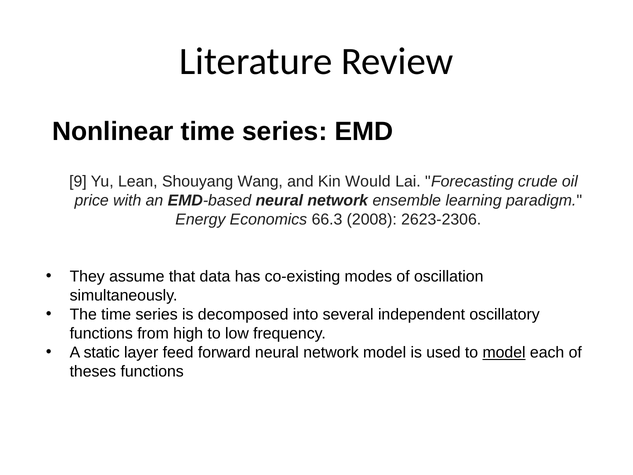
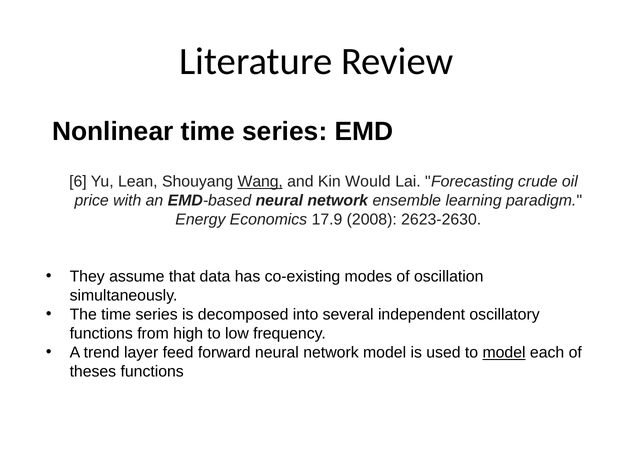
9: 9 -> 6 (78, 182)
Wang underline: none -> present (260, 182)
66.3: 66.3 -> 17.9 (327, 219)
2623-2306: 2623-2306 -> 2623-2630 (441, 219)
static: static -> trend (102, 352)
